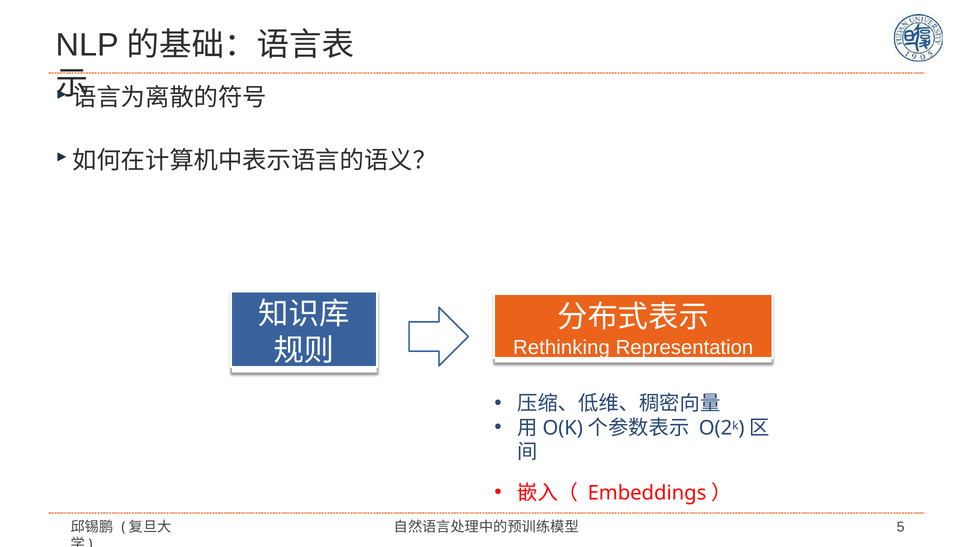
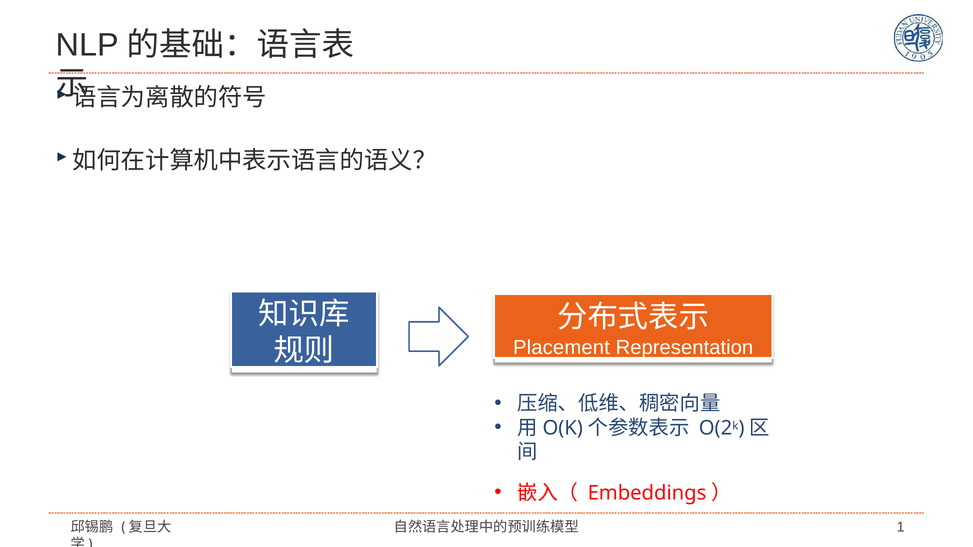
Rethinking: Rethinking -> Placement (561, 348)
5: 5 -> 1 (901, 527)
